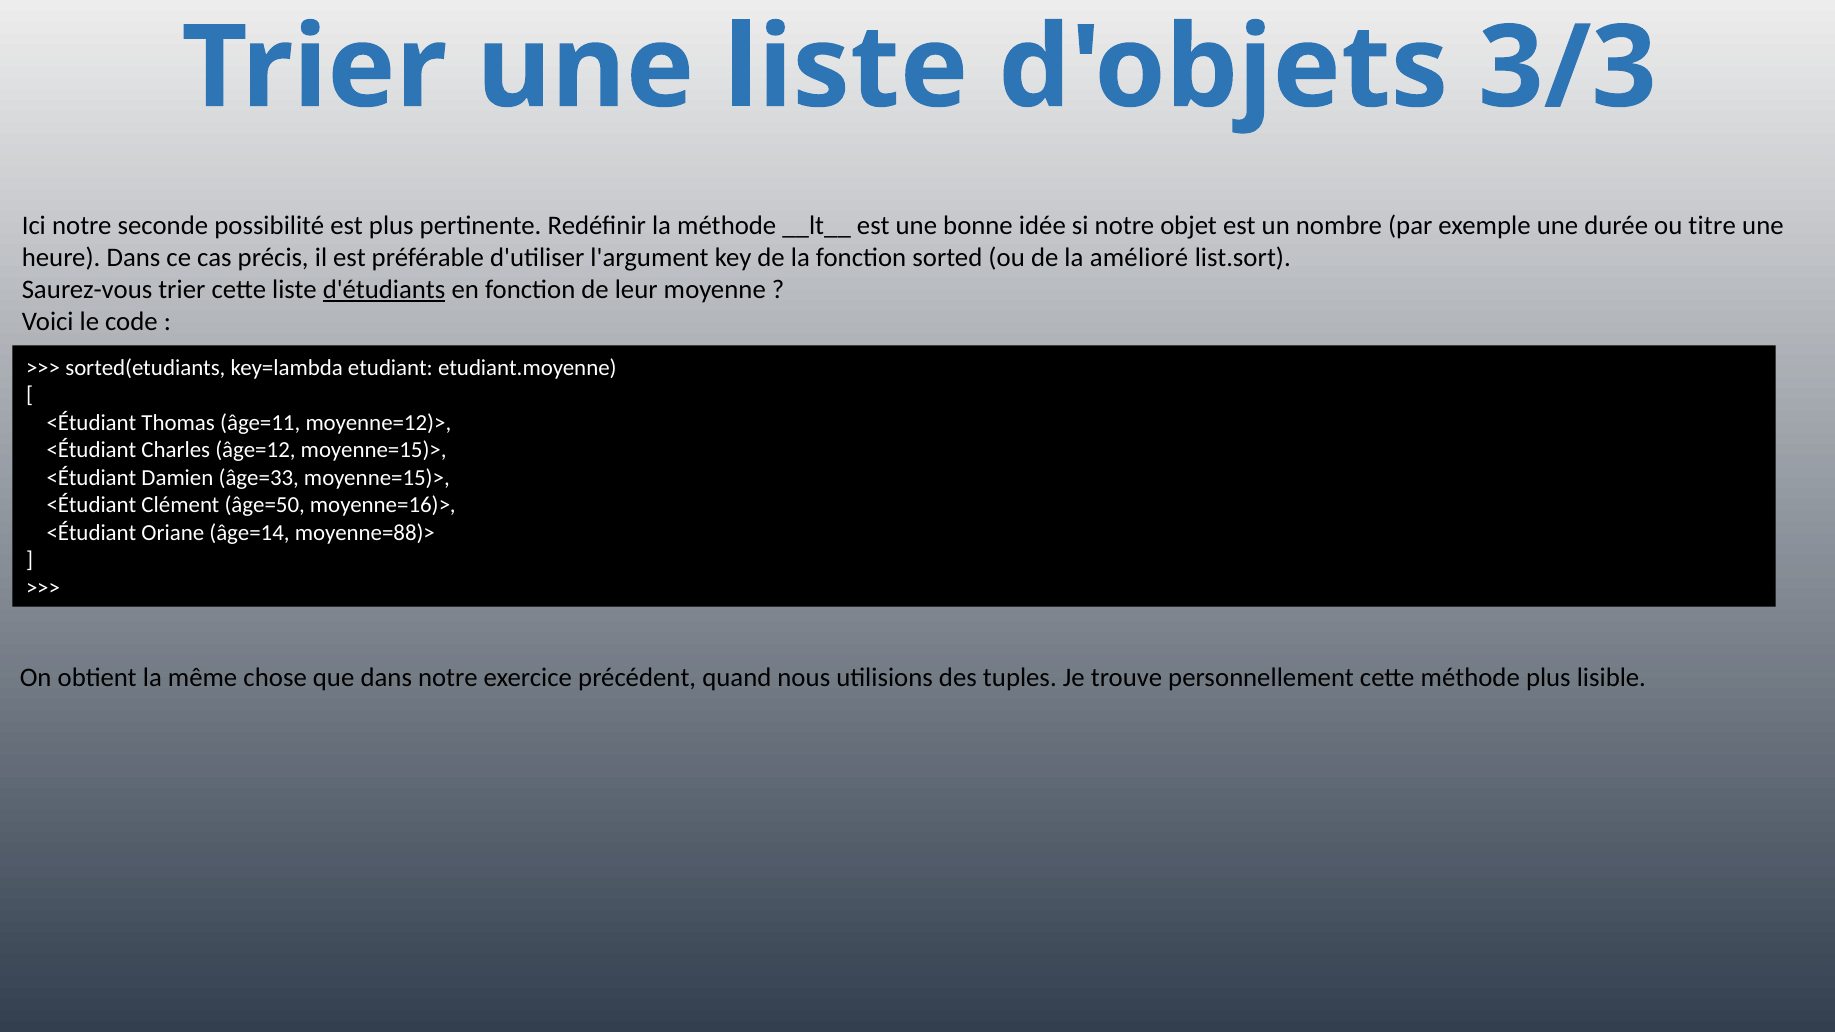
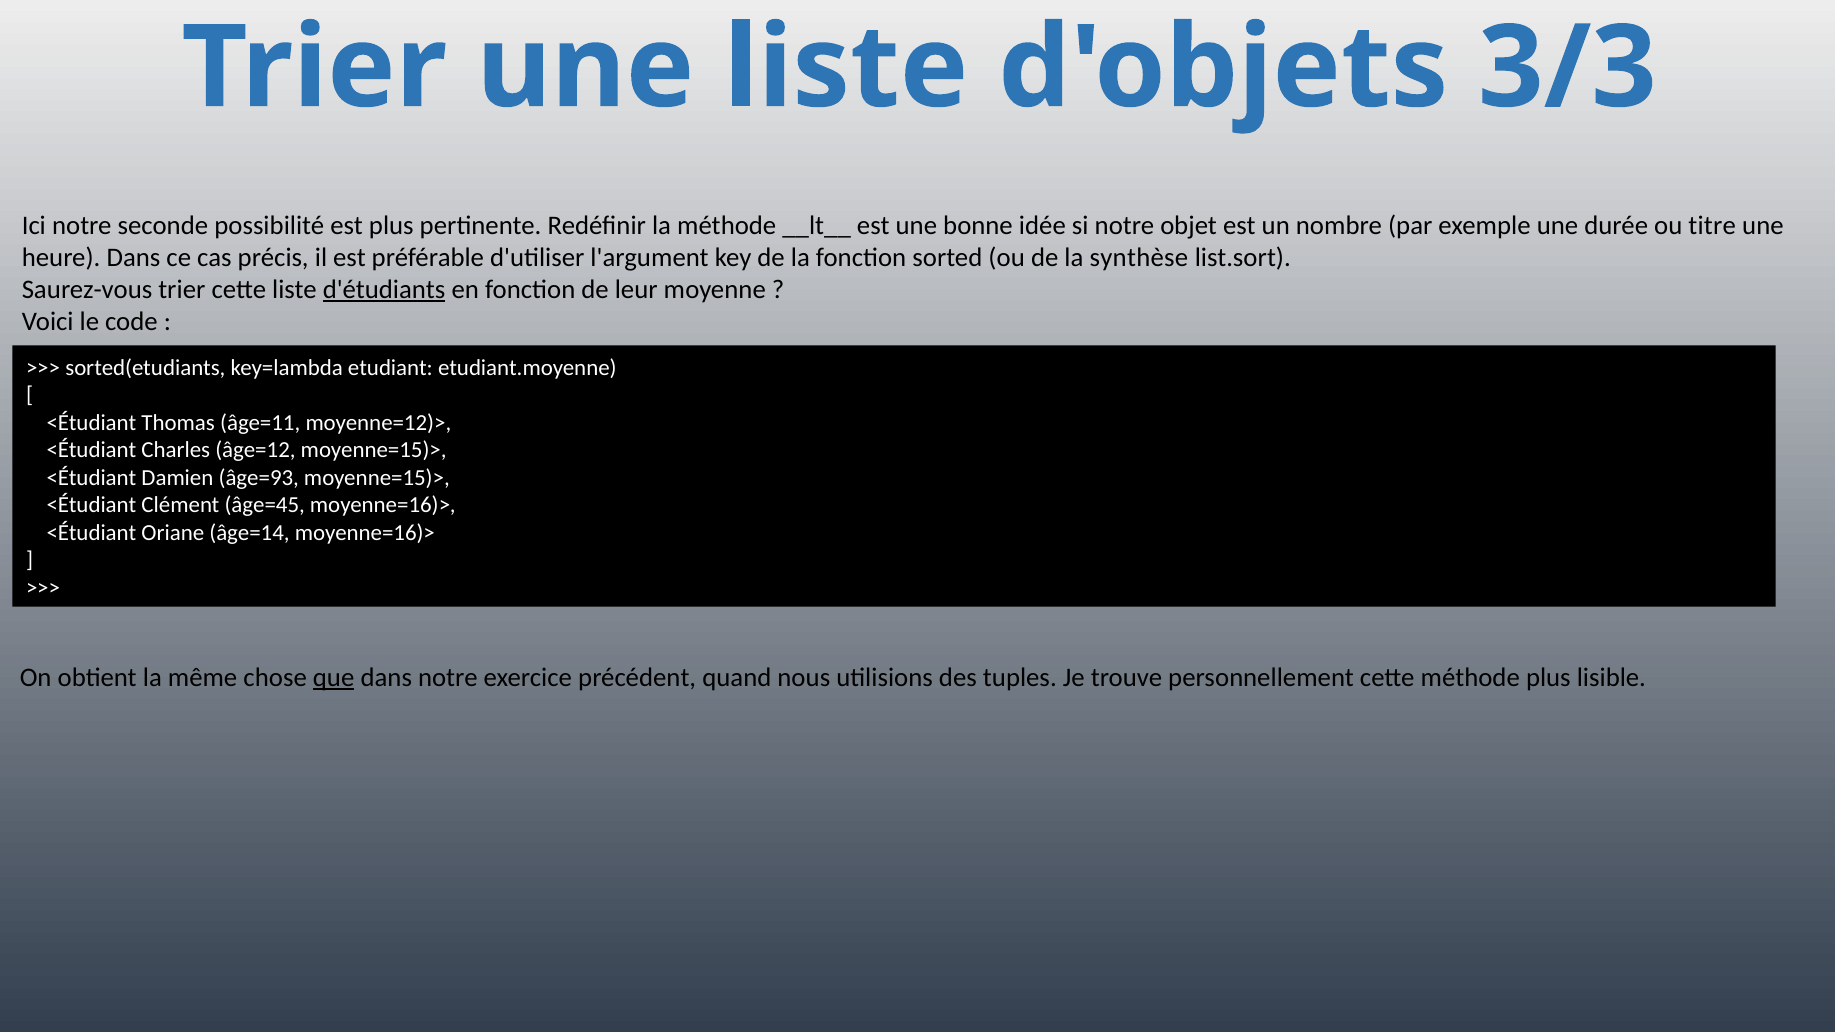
amélioré: amélioré -> synthèse (1139, 257)
âge=33: âge=33 -> âge=93 (259, 478)
âge=50: âge=50 -> âge=45 (265, 505)
âge=14 moyenne=88)>: moyenne=88)> -> moyenne=16)> (365, 533)
que underline: none -> present (334, 678)
